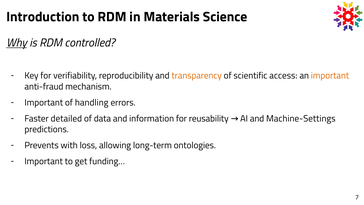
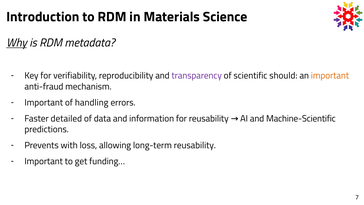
controlled: controlled -> metadata (90, 43)
transparency colour: orange -> purple (197, 76)
access: access -> should (283, 76)
Machine-Settings: Machine-Settings -> Machine-Scientific (301, 118)
long-term ontologies: ontologies -> reusability (195, 145)
